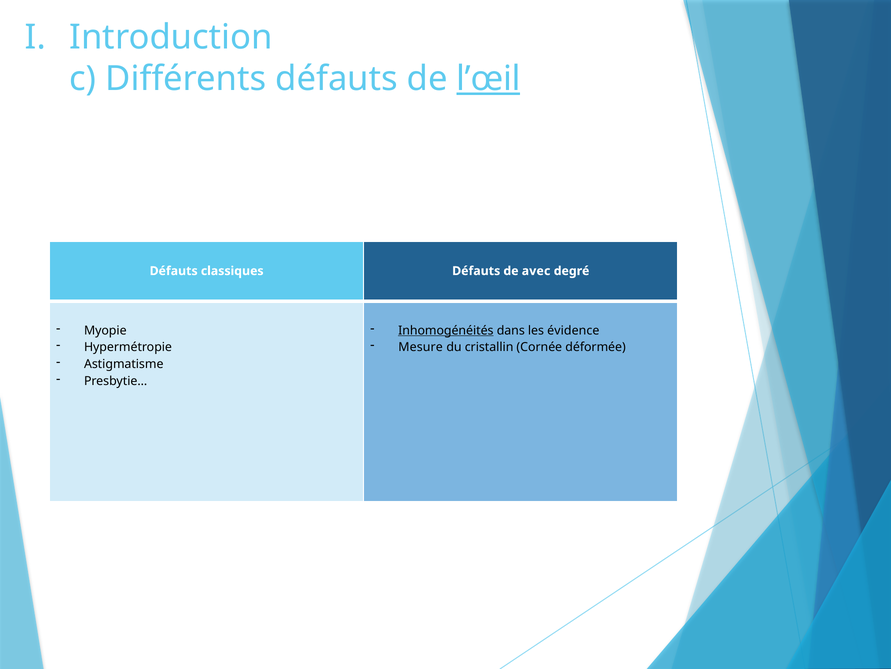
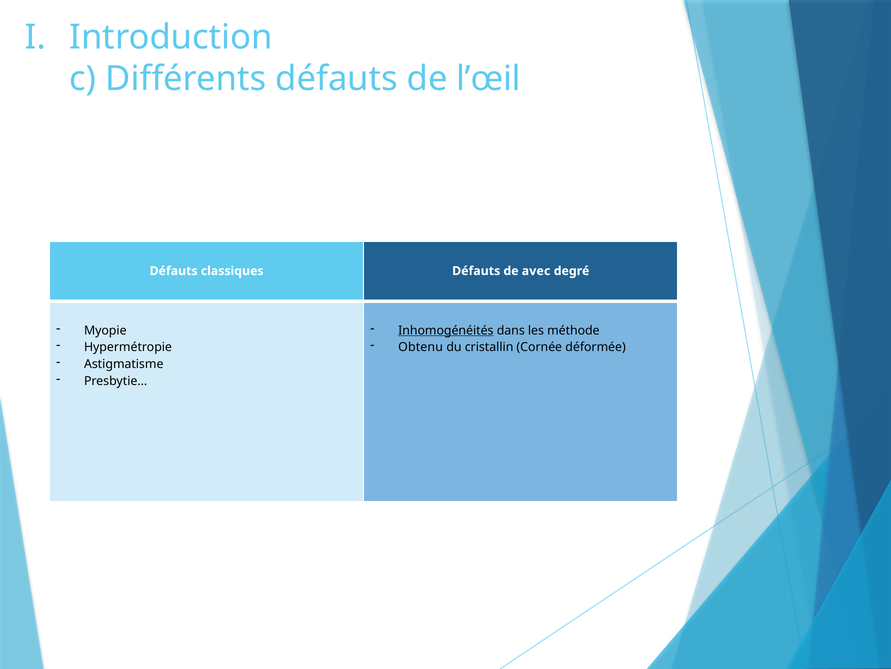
l’œil underline: present -> none (488, 79)
évidence: évidence -> méthode (573, 330)
Mesure: Mesure -> Obtenu (421, 347)
